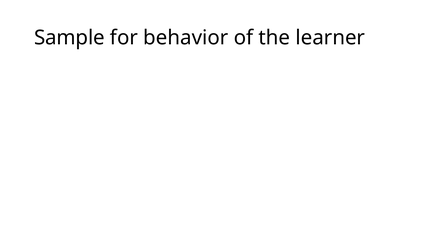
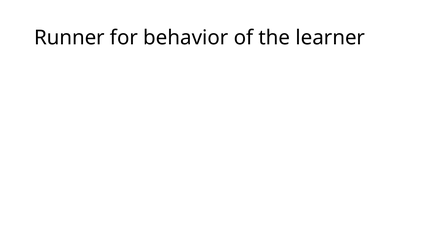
Sample: Sample -> Runner (69, 38)
